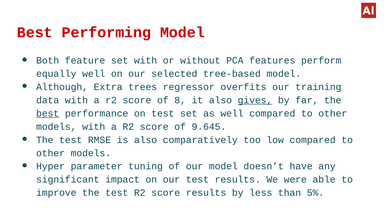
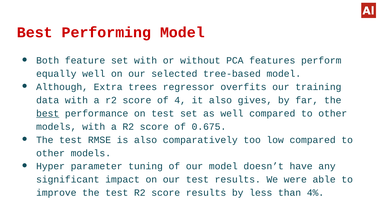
8: 8 -> 4 (180, 100)
gives underline: present -> none (255, 100)
9.645: 9.645 -> 0.675 (209, 127)
5%: 5% -> 4% (315, 193)
